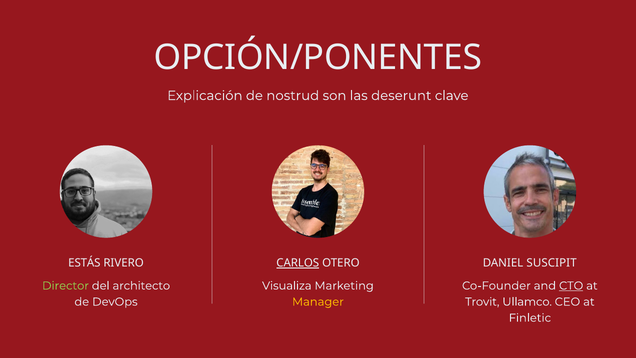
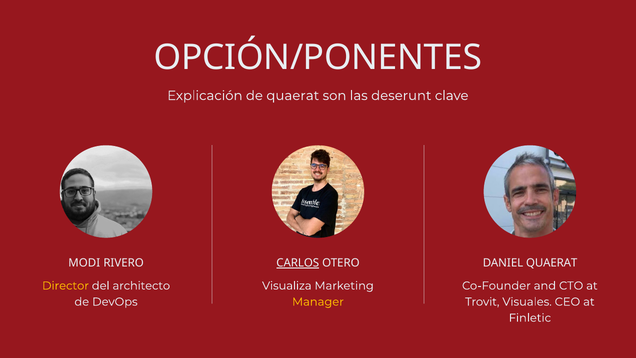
de nostrud: nostrud -> quaerat (293, 96)
ESTÁS: ESTÁS -> MODI (84, 263)
DANIEL SUSCIPIT: SUSCIPIT -> QUAERAT (552, 263)
Director colour: light green -> yellow (65, 286)
CTO underline: present -> none (571, 286)
Ullamco: Ullamco -> Visuales (527, 302)
